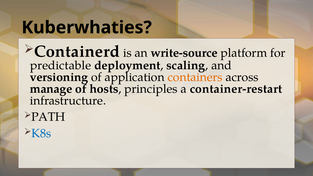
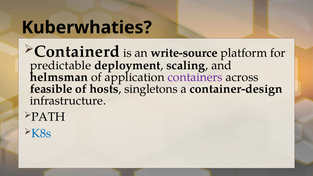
versioning: versioning -> helmsman (59, 77)
containers colour: orange -> purple (195, 77)
manage: manage -> feasible (51, 89)
principles: principles -> singletons (151, 89)
container-restart: container-restart -> container-design (236, 89)
